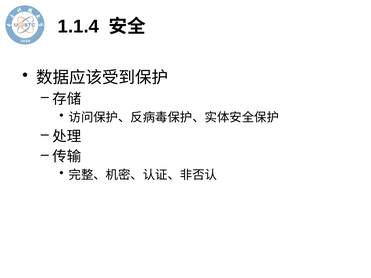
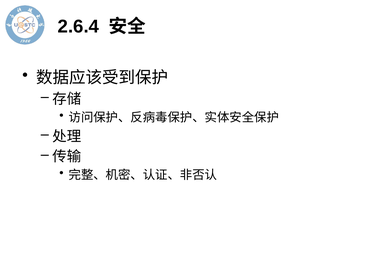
1.1.4: 1.1.4 -> 2.6.4 (78, 26)
